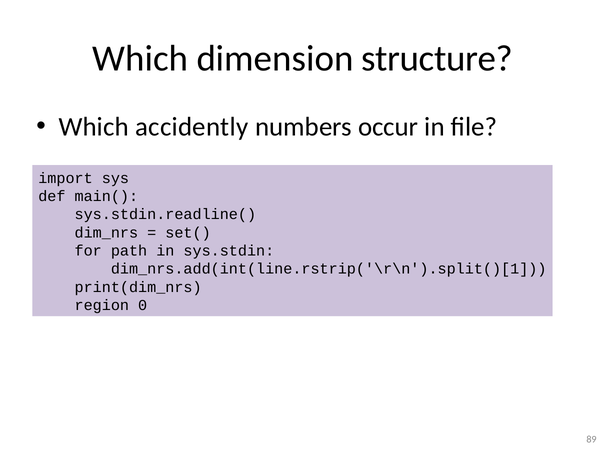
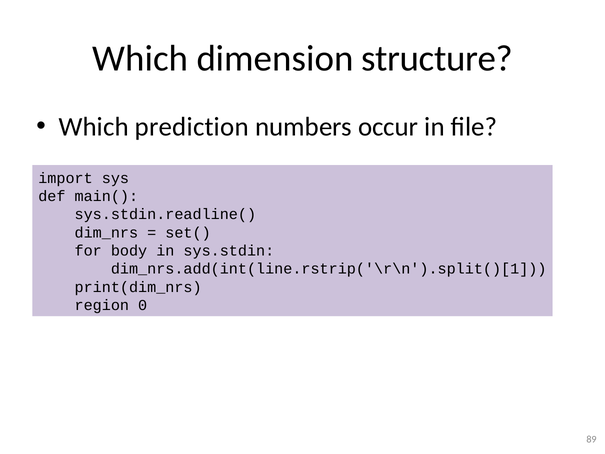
accidently: accidently -> prediction (192, 127)
path: path -> body (129, 251)
